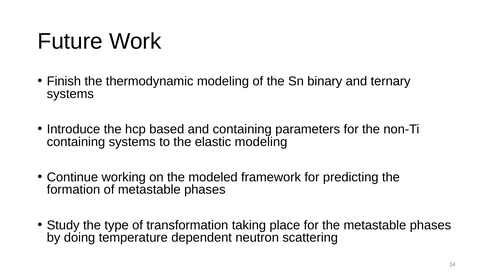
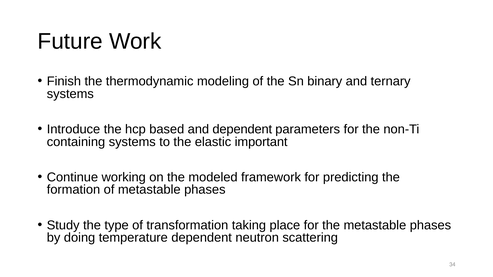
and containing: containing -> dependent (242, 129)
elastic modeling: modeling -> important (261, 142)
